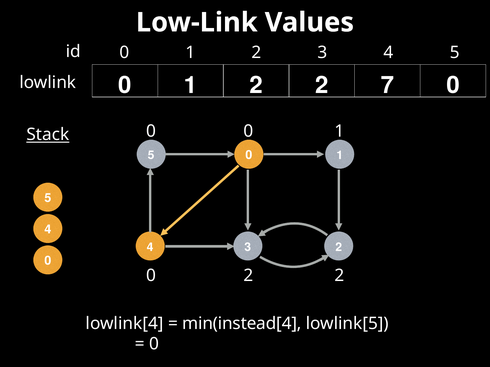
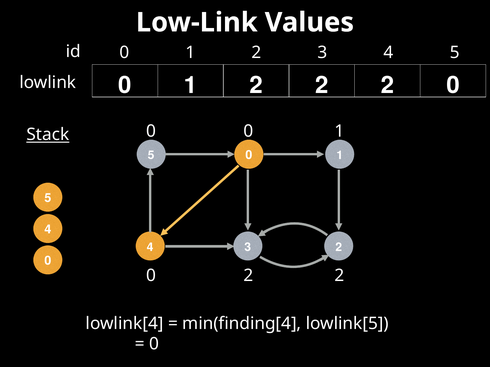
7: 7 -> 2 (387, 85)
min(instead[4: min(instead[4 -> min(finding[4 (242, 324)
